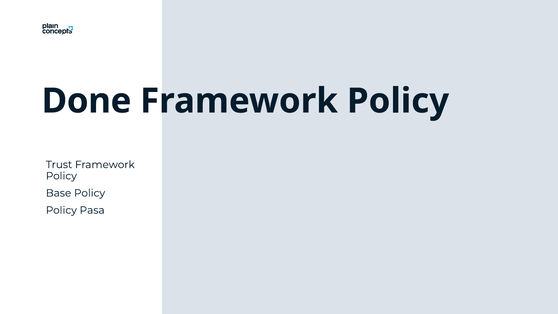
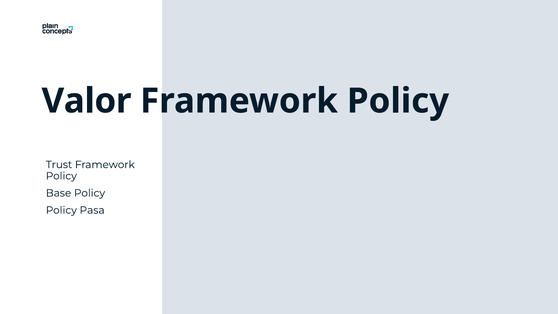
Done: Done -> Valor (87, 101)
